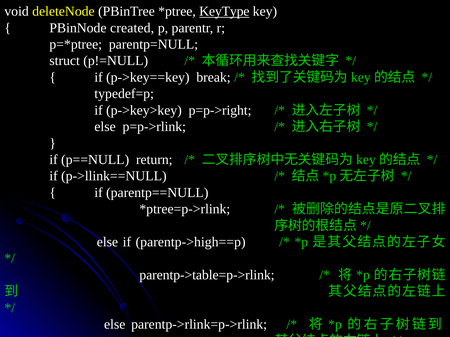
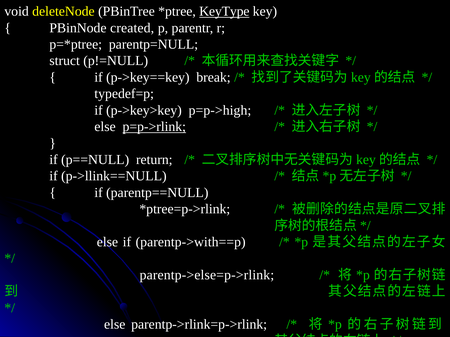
p=p->right: p=p->right -> p=p->high (220, 110)
p=p->rlink underline: none -> present (154, 127)
parentp->high==p: parentp->high==p -> parentp->with==p (191, 242)
parentp->table=p->rlink: parentp->table=p->rlink -> parentp->else=p->rlink (207, 275)
